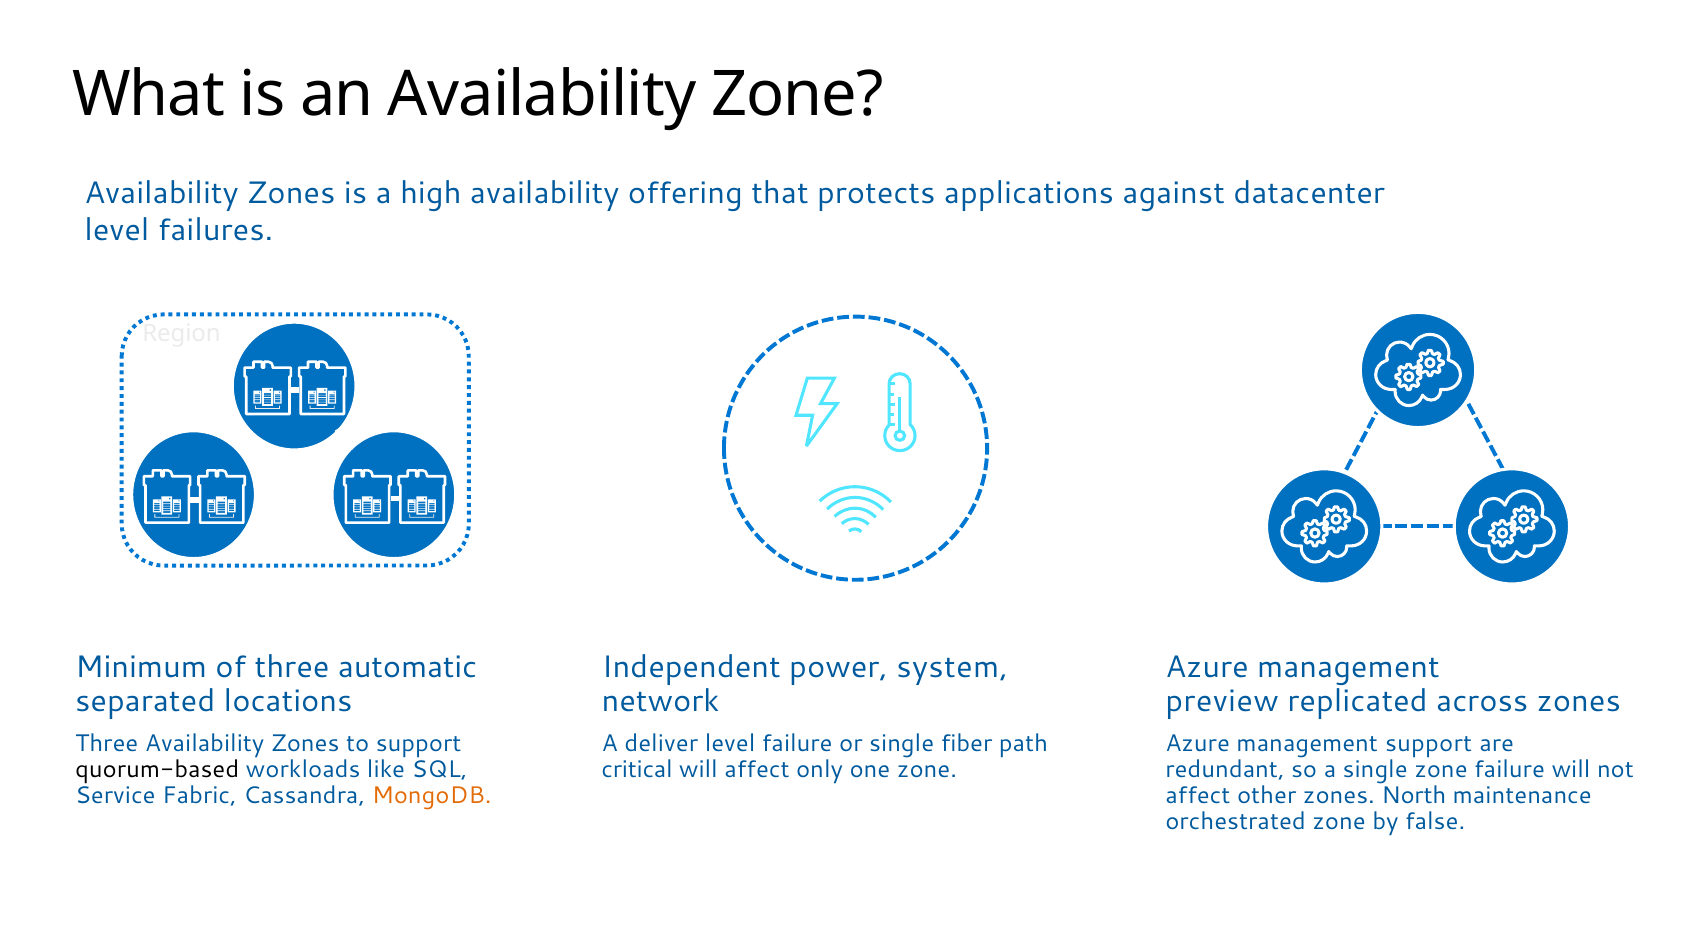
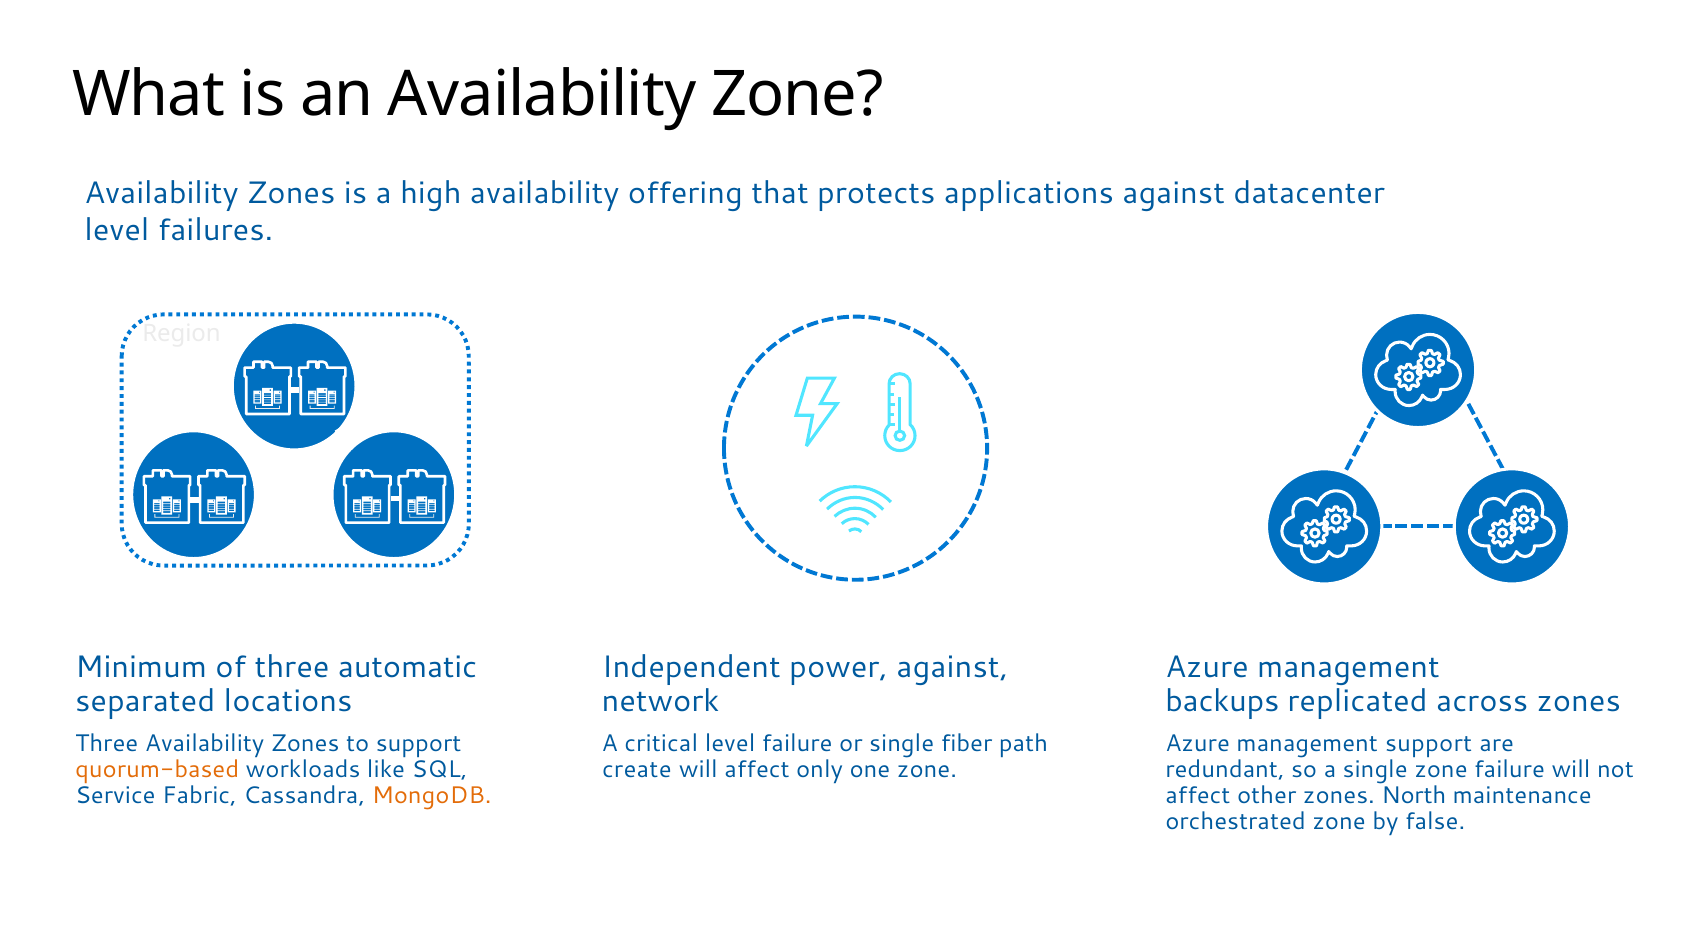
power system: system -> against (952, 668)
preview: preview -> backups (1222, 701)
deliver: deliver -> critical (661, 744)
quorum-based colour: black -> orange (157, 770)
critical: critical -> create (637, 770)
